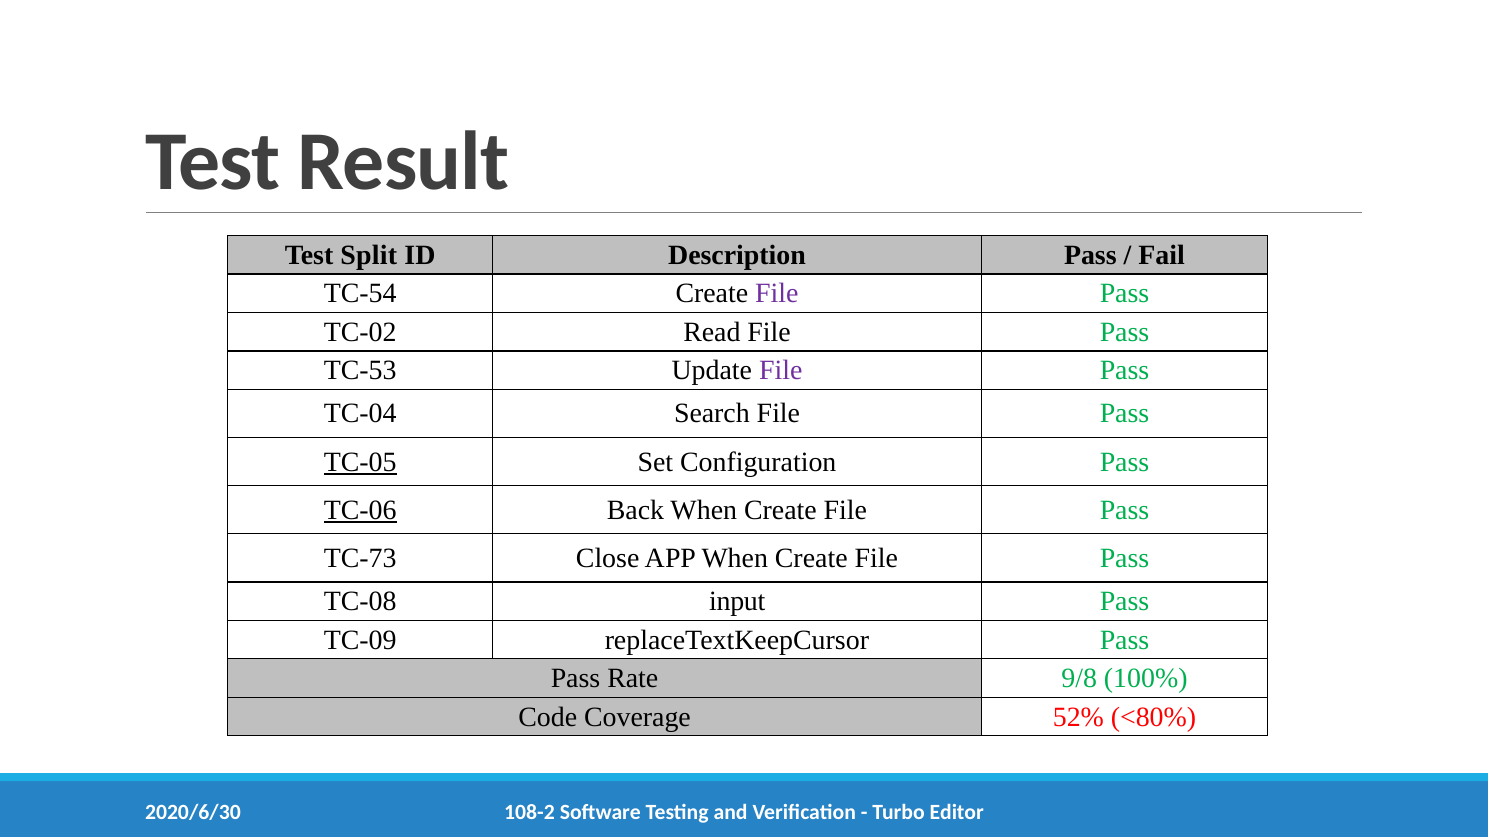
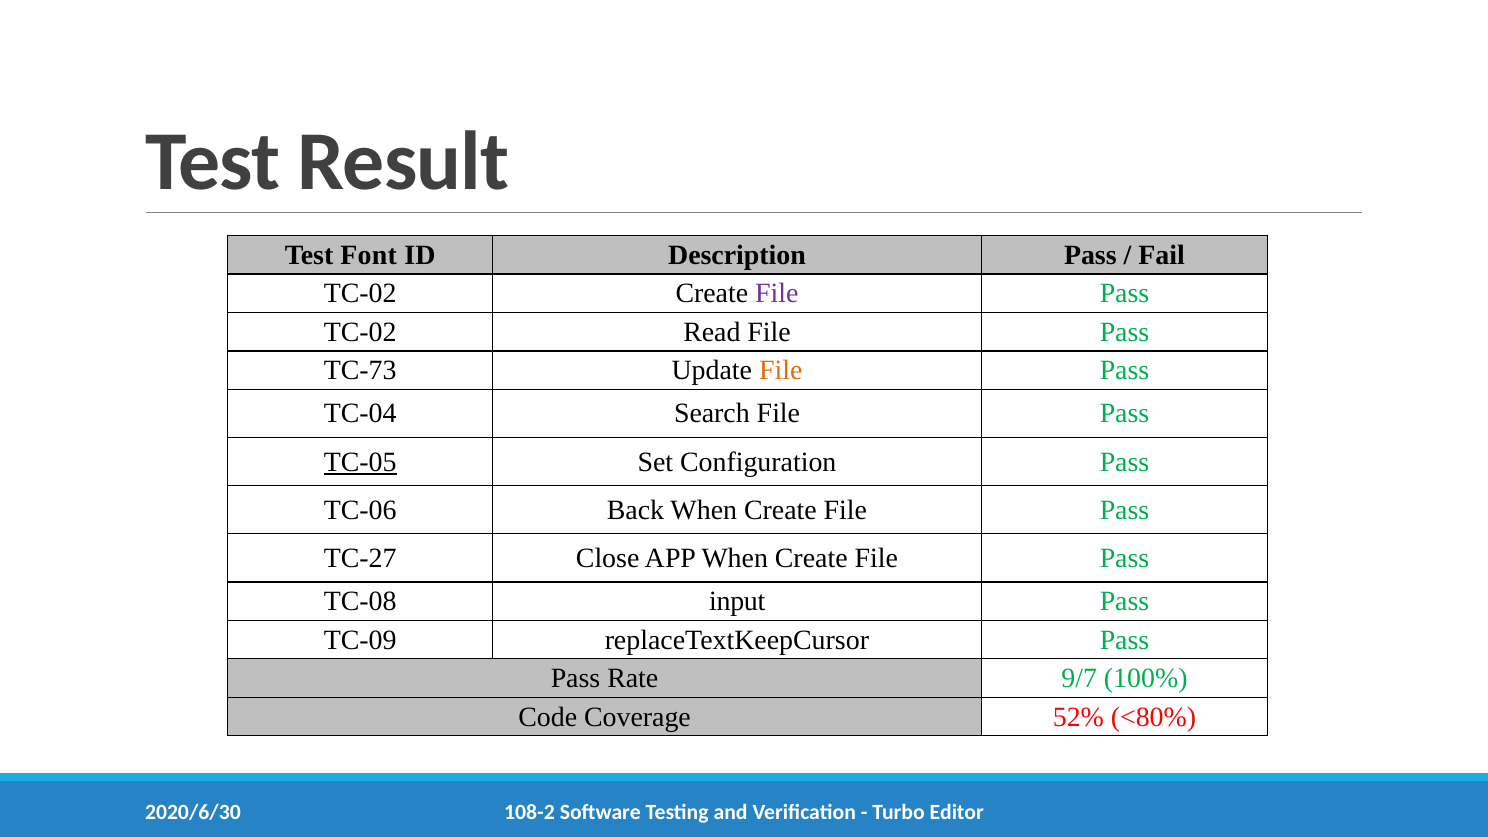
Split: Split -> Font (369, 255)
TC-54: TC-54 -> TC-02 (360, 293)
TC-53: TC-53 -> TC-73 (360, 370)
File colour: purple -> orange (781, 370)
TC-06 underline: present -> none (360, 510)
TC-73: TC-73 -> TC-27 (360, 558)
9/8: 9/8 -> 9/7 (1079, 678)
